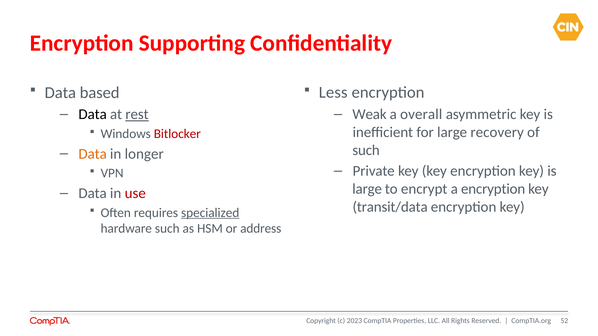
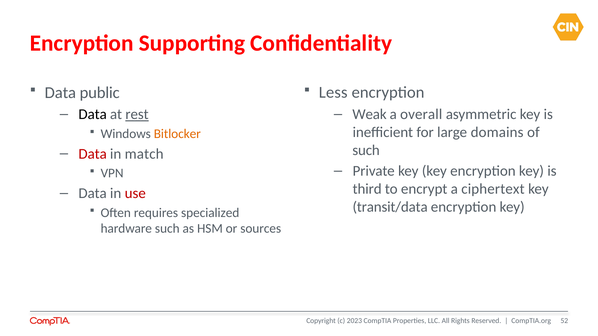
based: based -> public (100, 93)
recovery: recovery -> domains (497, 132)
Bitlocker colour: red -> orange (177, 134)
Data colour: orange -> red (93, 154)
longer: longer -> match (144, 154)
large: large -> third (367, 189)
a encryption: encryption -> ciphertext (493, 189)
specialized underline: present -> none (210, 213)
address: address -> sources (261, 229)
